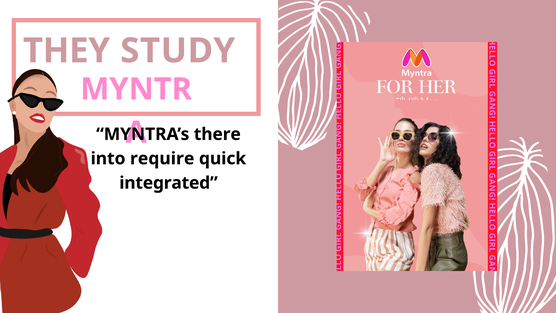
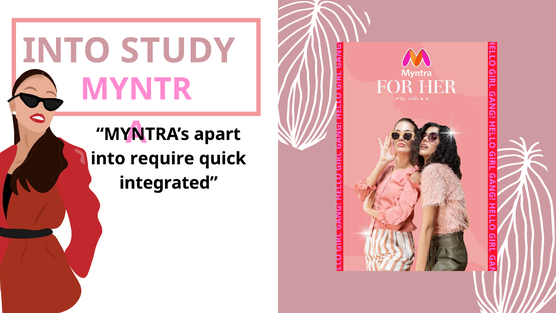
THEY: THEY -> INTO (67, 51)
there: there -> apart (217, 134)
